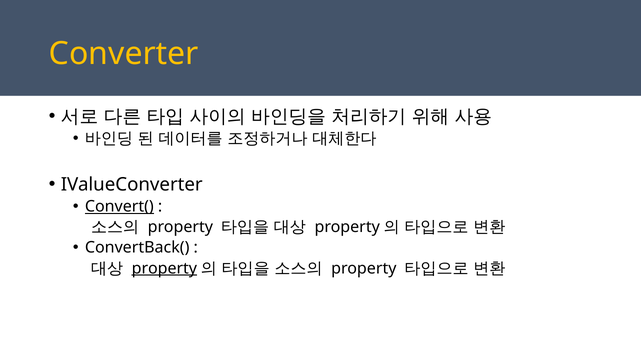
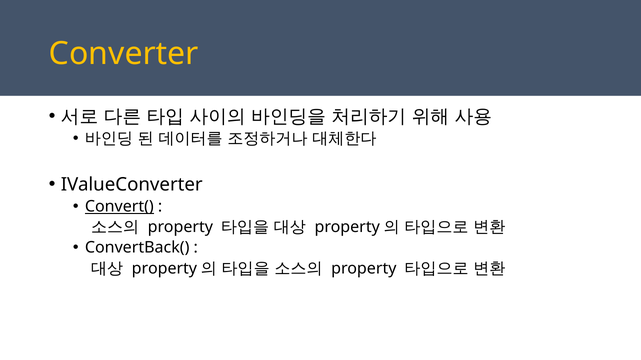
property underline: present -> none (164, 269)
